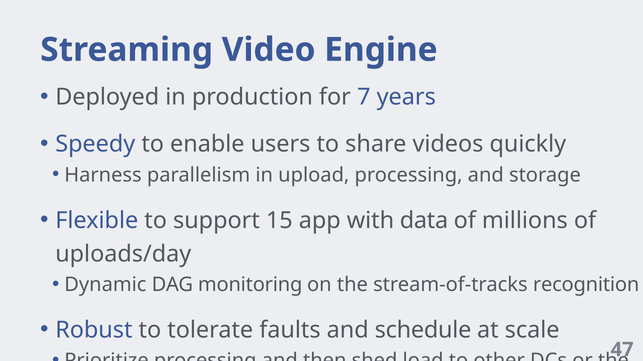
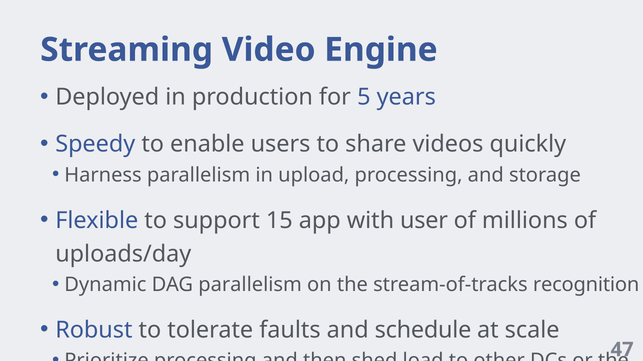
7: 7 -> 5 (364, 97)
data: data -> user (424, 221)
DAG monitoring: monitoring -> parallelism (250, 285)
